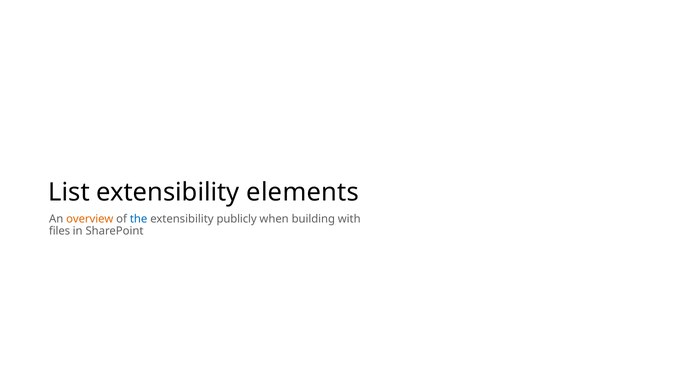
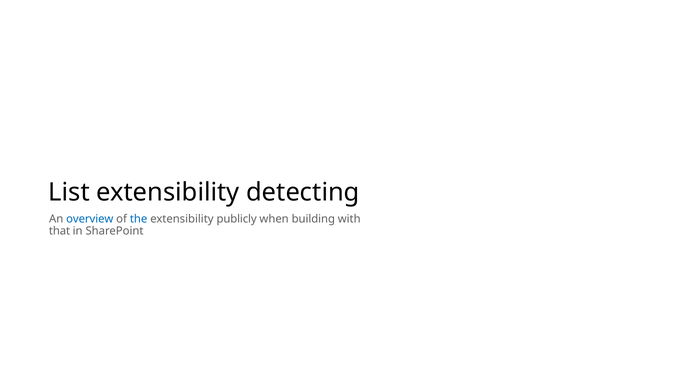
elements: elements -> detecting (303, 193)
overview colour: orange -> blue (90, 219)
files: files -> that (60, 231)
